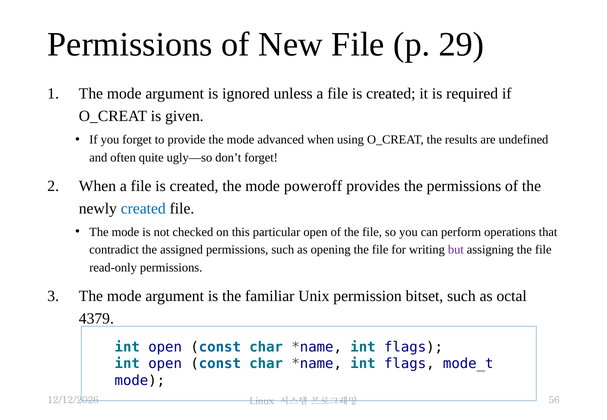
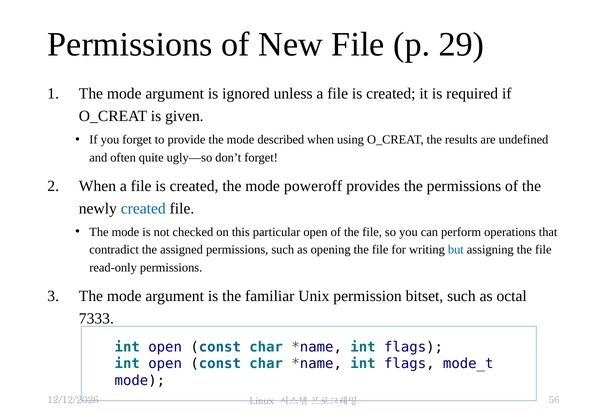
advanced: advanced -> described (281, 140)
but colour: purple -> blue (456, 250)
4379: 4379 -> 7333 (96, 319)
